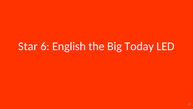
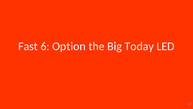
Star: Star -> Fast (28, 46)
English: English -> Option (69, 46)
